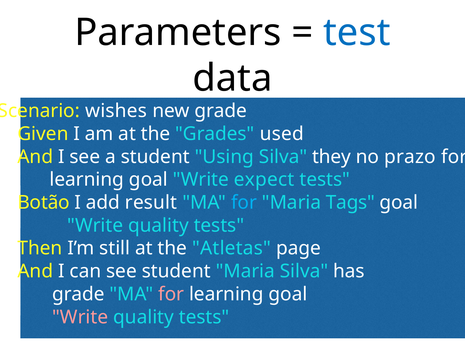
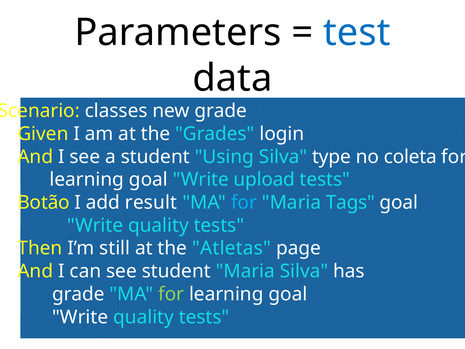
wishes: wishes -> classes (116, 111)
used: used -> login (282, 134)
they: they -> type (332, 157)
prazo: prazo -> coleta (410, 157)
expect: expect -> upload (264, 180)
for colour: pink -> light green (171, 294)
Write colour: pink -> white (80, 317)
